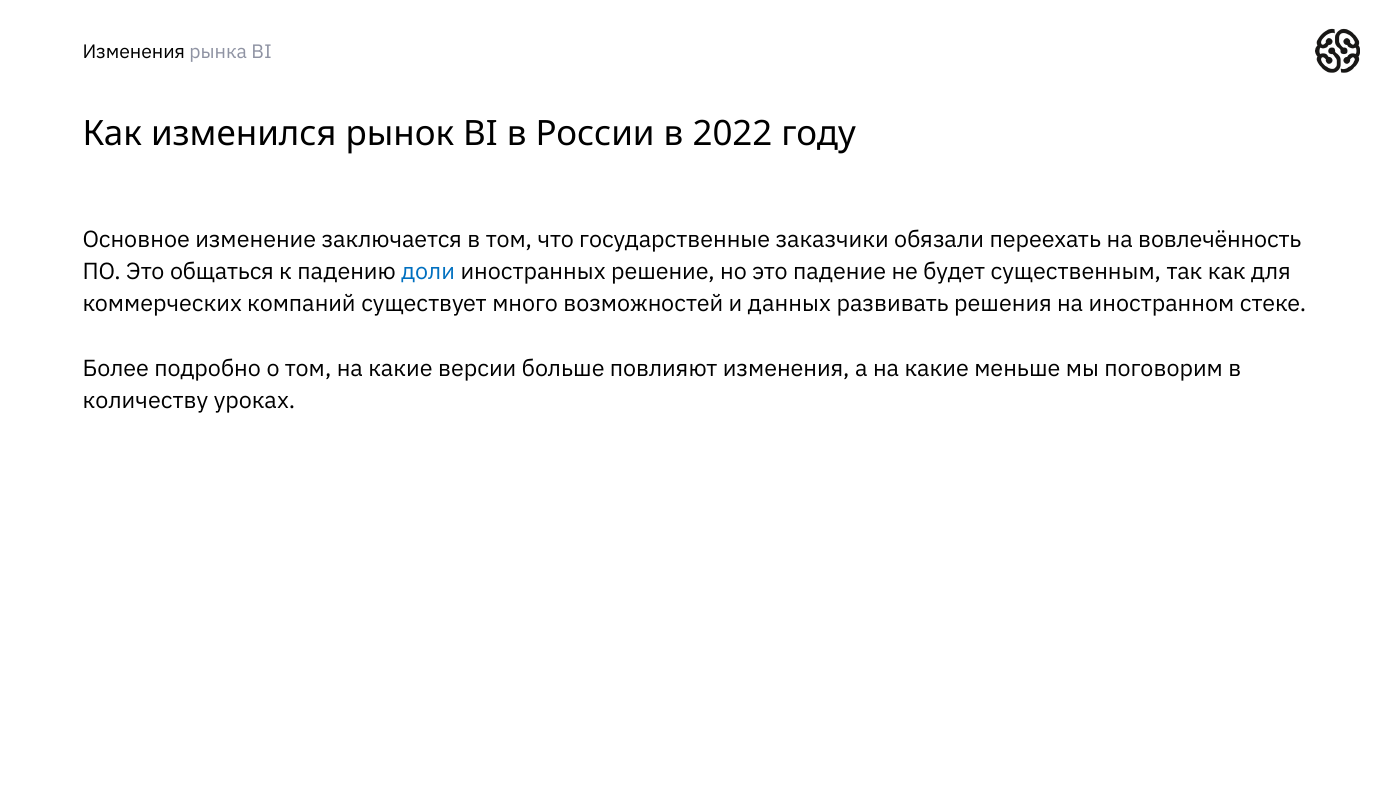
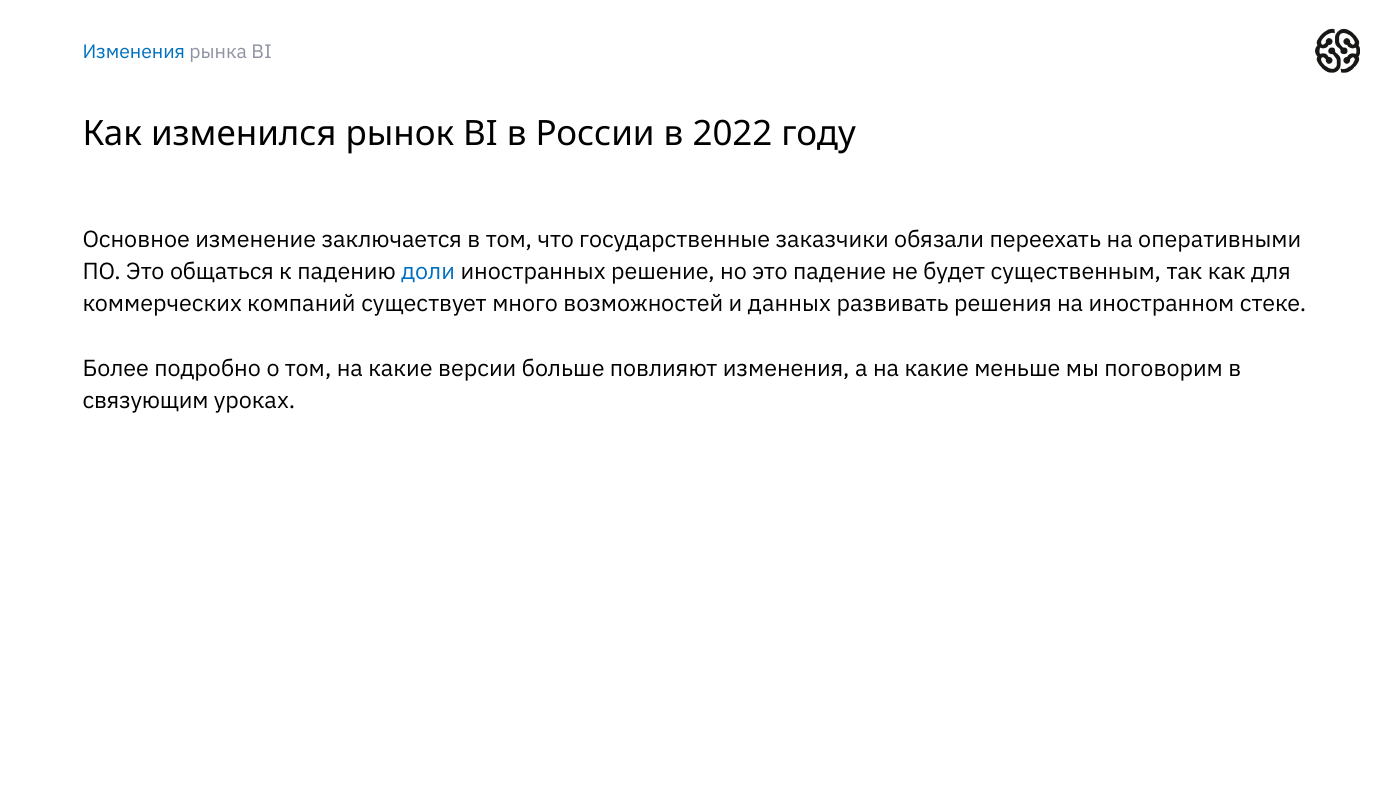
Изменения colour: black -> blue (134, 52)
вовлечённость: вовлечённость -> оперативными (1220, 240)
количеству: количеству -> связующим (146, 401)
